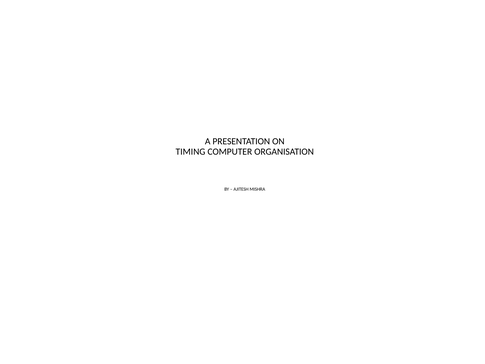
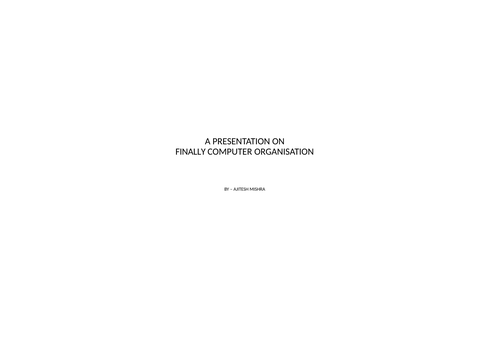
TIMING: TIMING -> FINALLY (191, 152)
